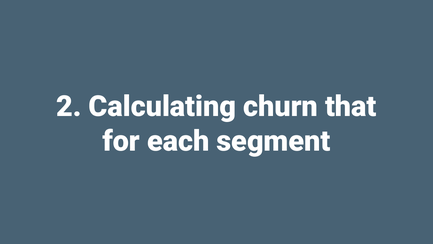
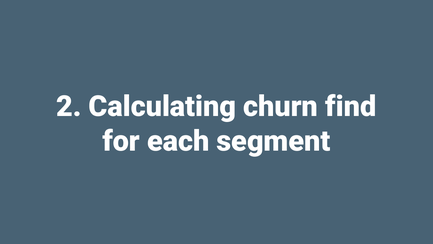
that: that -> find (351, 106)
